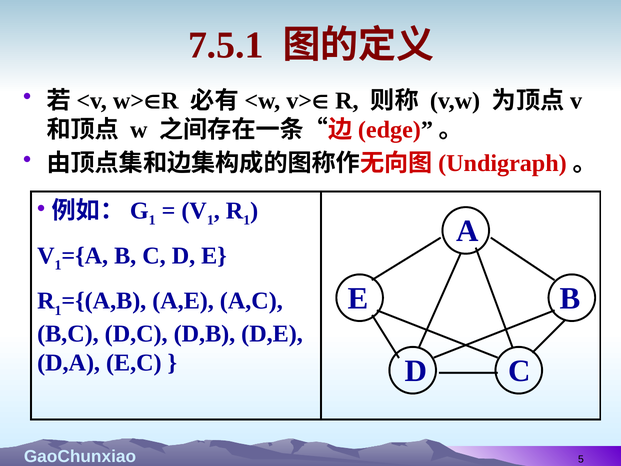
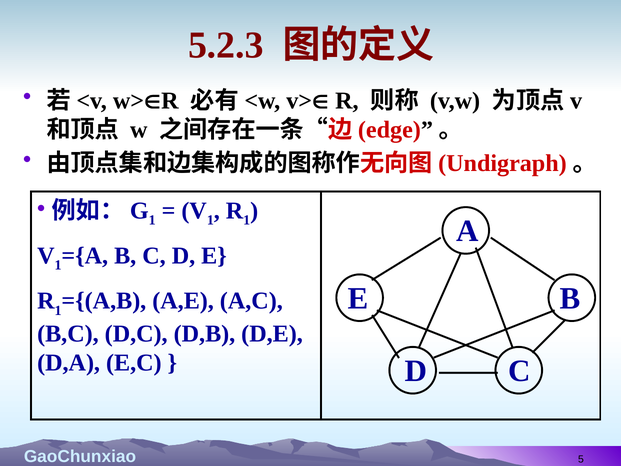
7.5.1: 7.5.1 -> 5.2.3 (226, 45)
